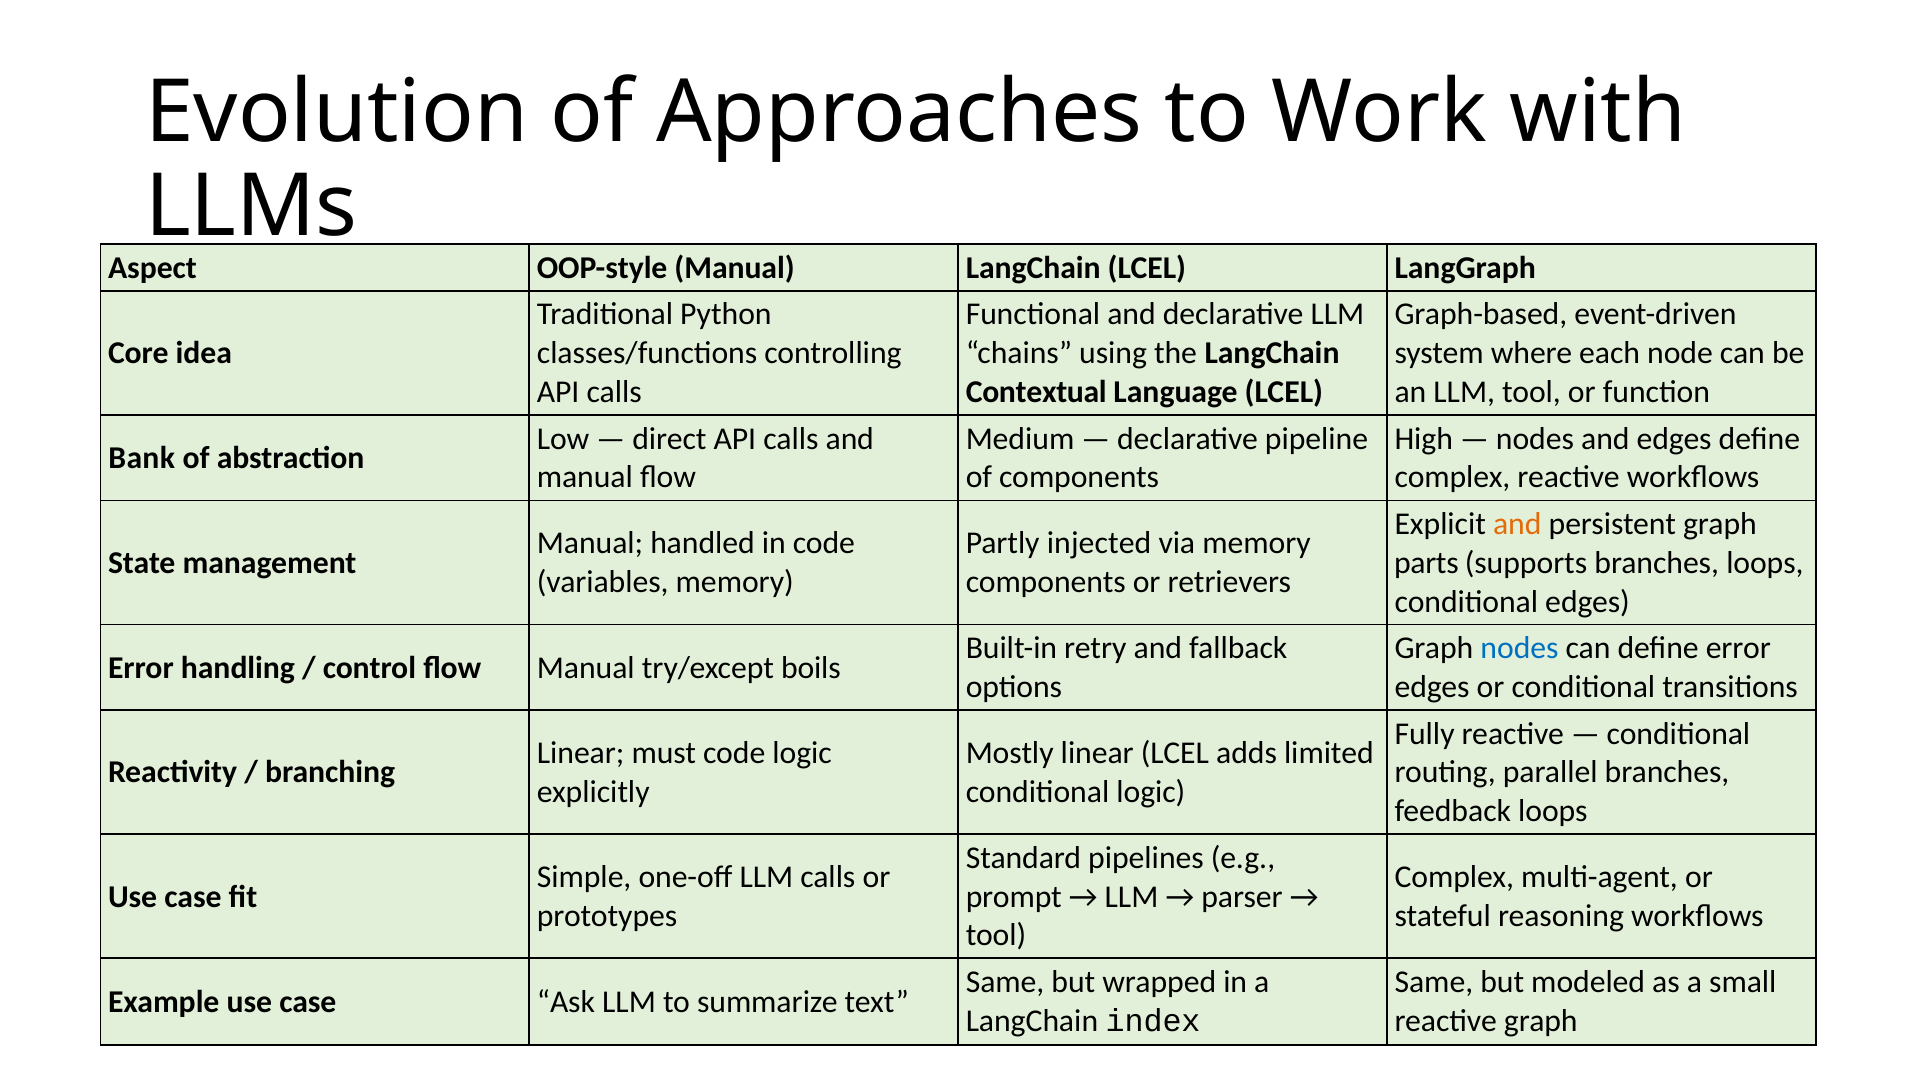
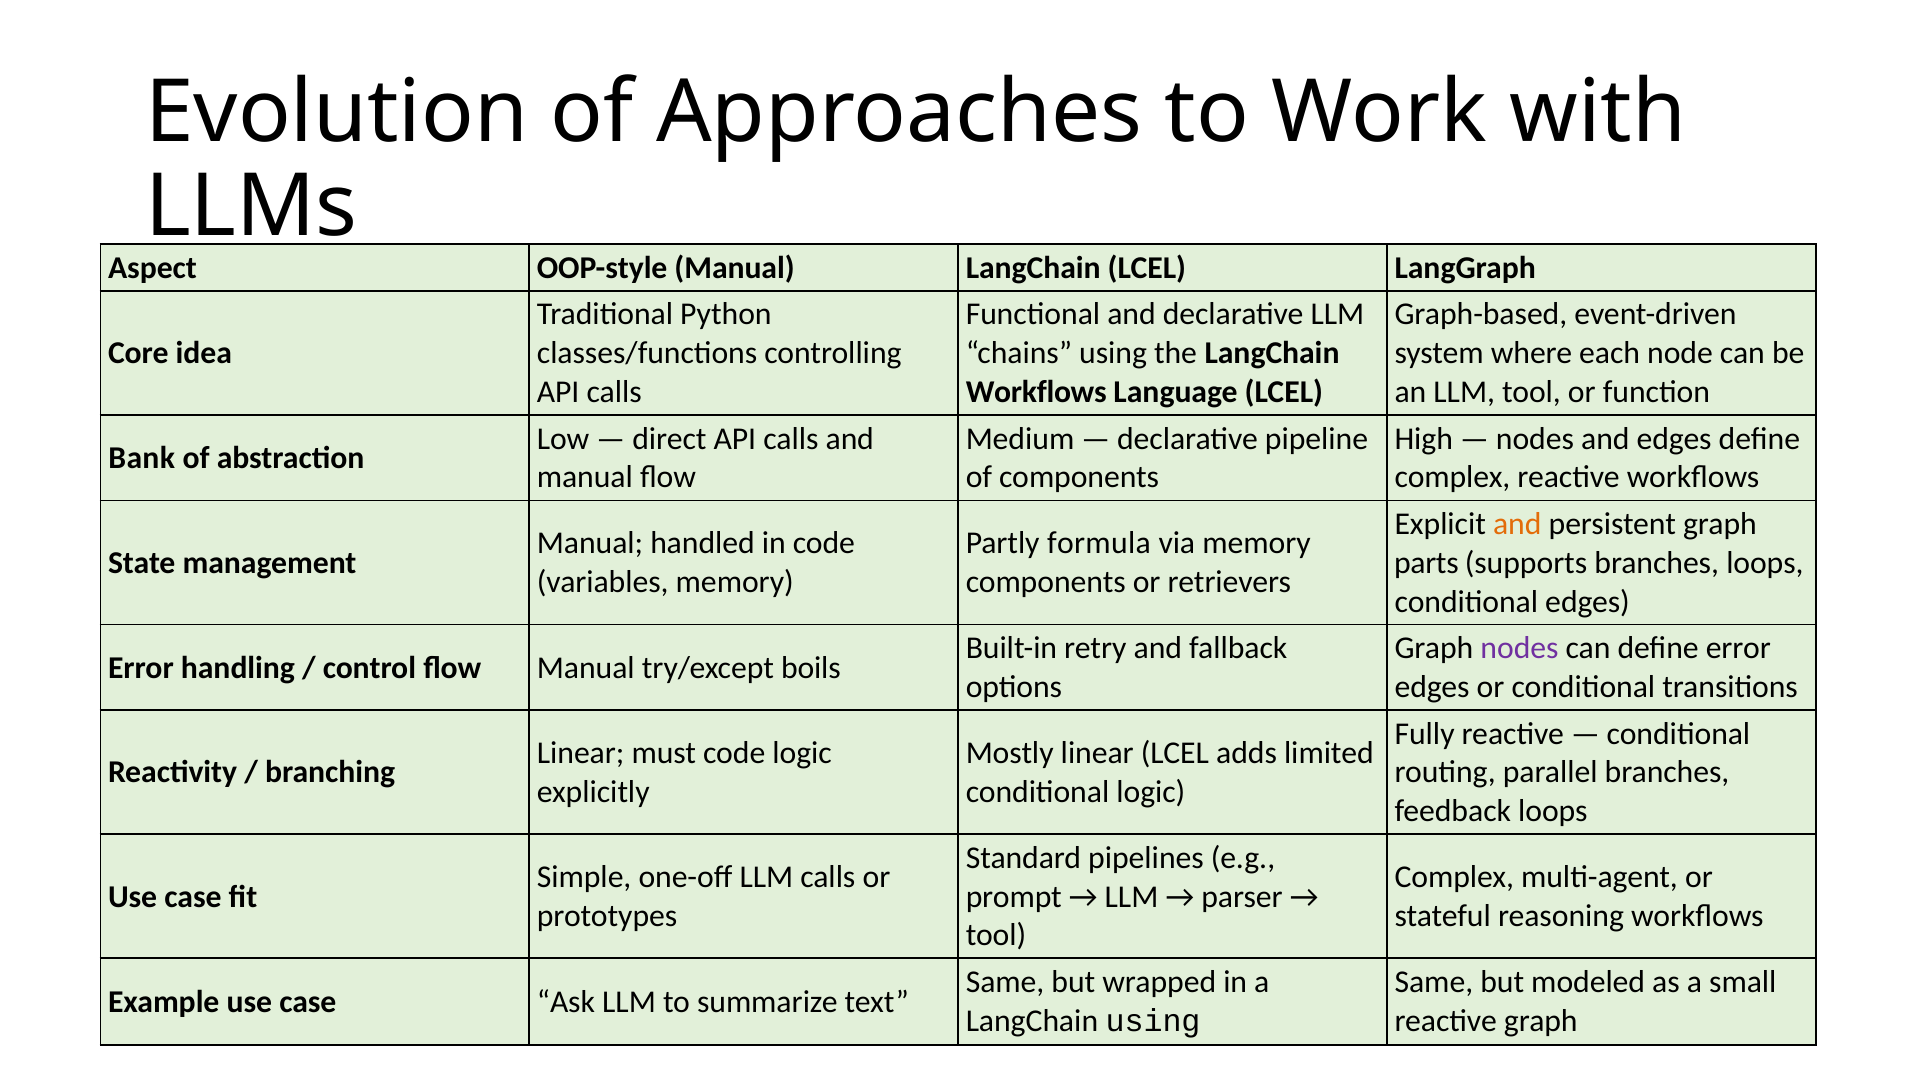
Contextual: Contextual -> Workflows (1036, 392)
injected: injected -> formula (1099, 544)
nodes colour: blue -> purple (1519, 649)
LangChain index: index -> using (1153, 1021)
